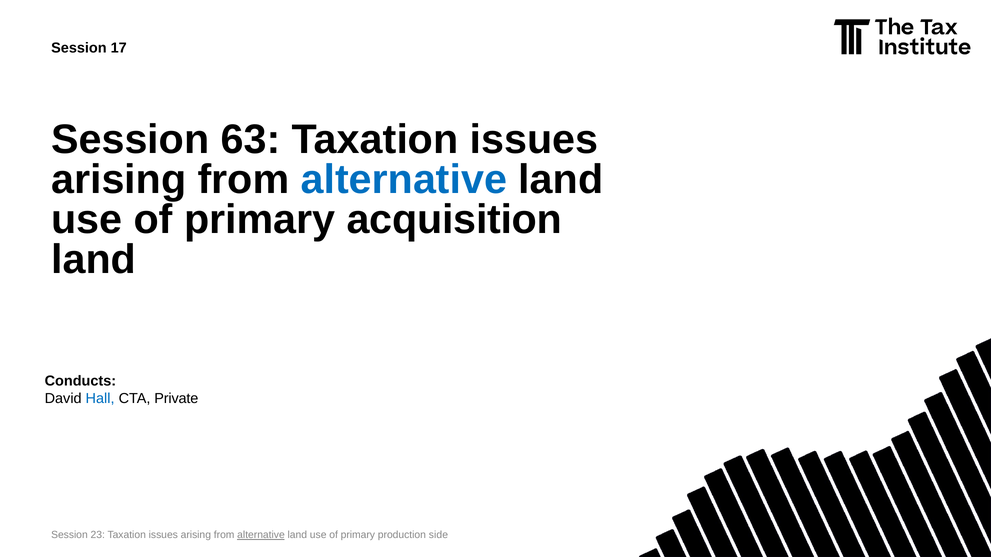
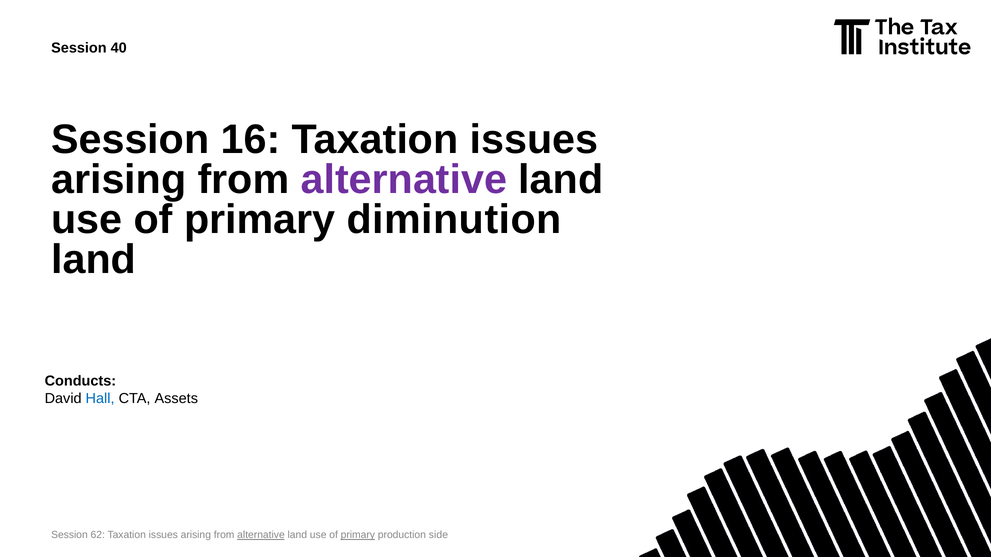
17: 17 -> 40 (119, 48)
63: 63 -> 16 (251, 140)
alternative colour: blue -> purple (404, 180)
acquisition: acquisition -> diminution (454, 220)
Private: Private -> Assets (176, 399)
23: 23 -> 62 (98, 535)
primary underline: none -> present (358, 535)
